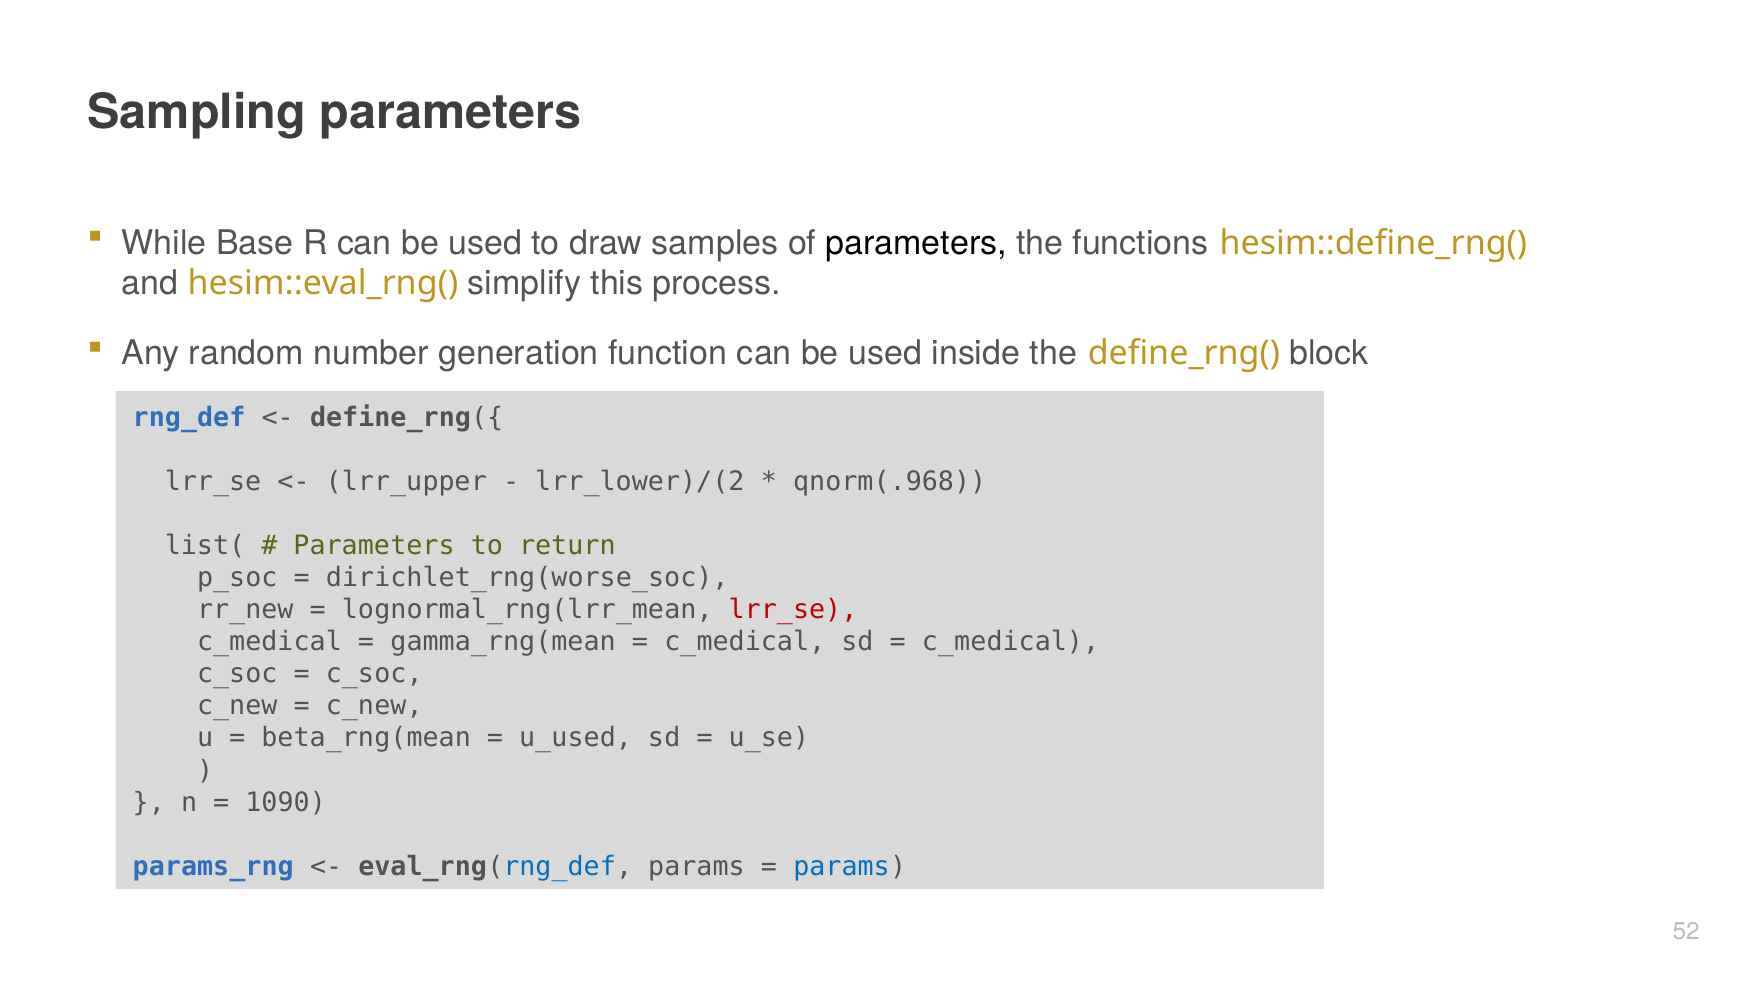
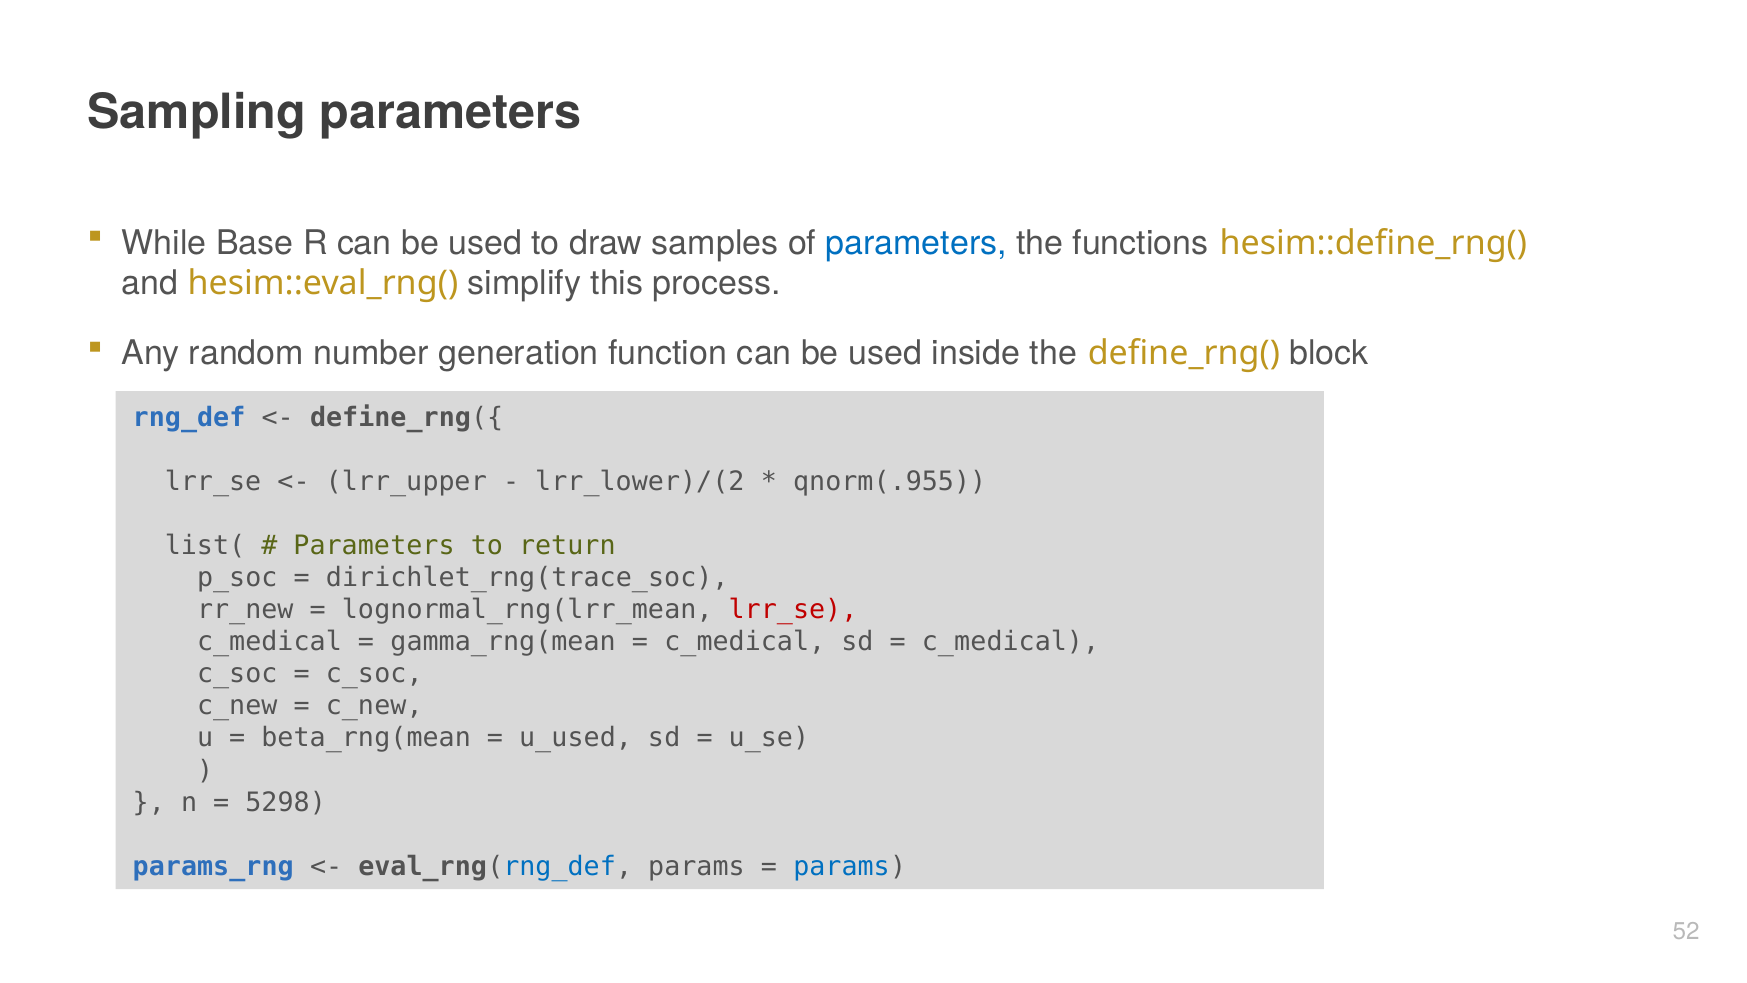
parameters colour: black -> blue (916, 243)
qnorm(.968: qnorm(.968 -> qnorm(.955 (890, 482)
dirichlet_rng(worse_soc: dirichlet_rng(worse_soc -> dirichlet_rng(trace_soc (527, 578)
1090: 1090 -> 5298 (286, 802)
